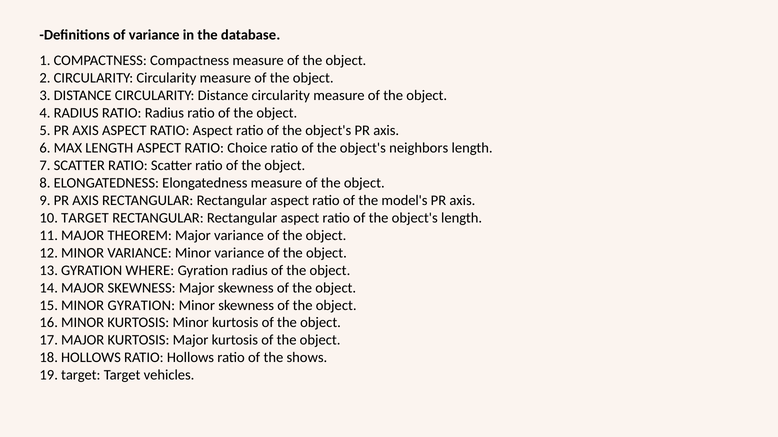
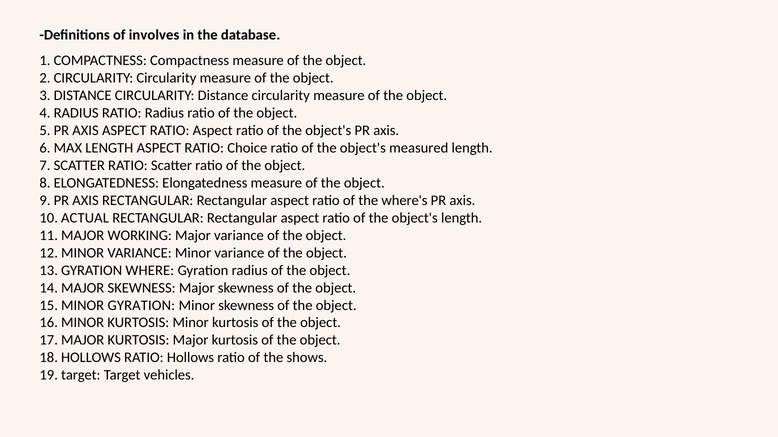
of variance: variance -> involves (154, 35)
neighbors: neighbors -> measured (419, 148)
model's: model's -> where's (405, 201)
TARGET: TARGET -> ACTUAL (85, 218)
THEOREM: THEOREM -> WORKING (140, 236)
